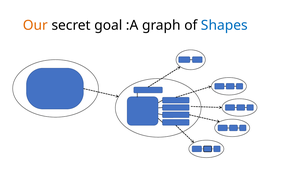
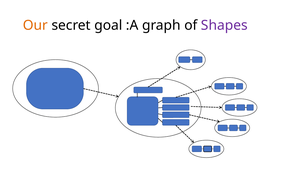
Shapes colour: blue -> purple (224, 25)
